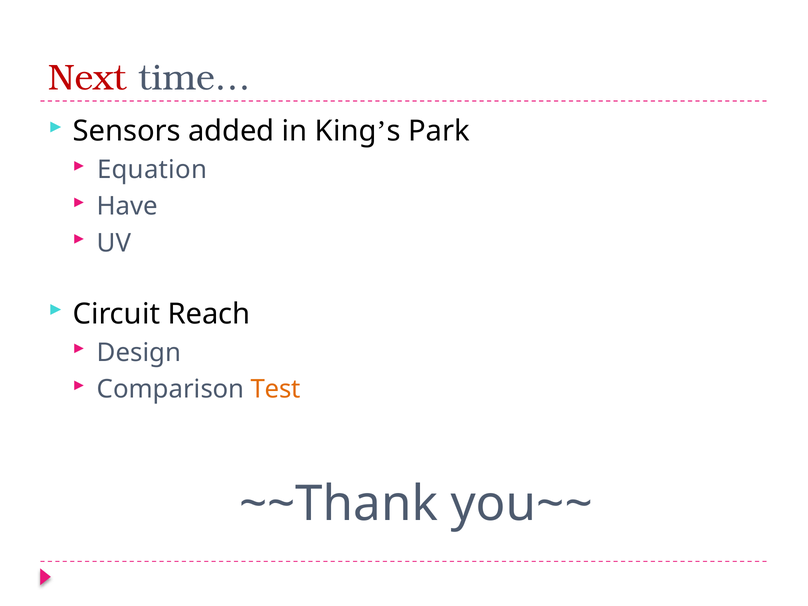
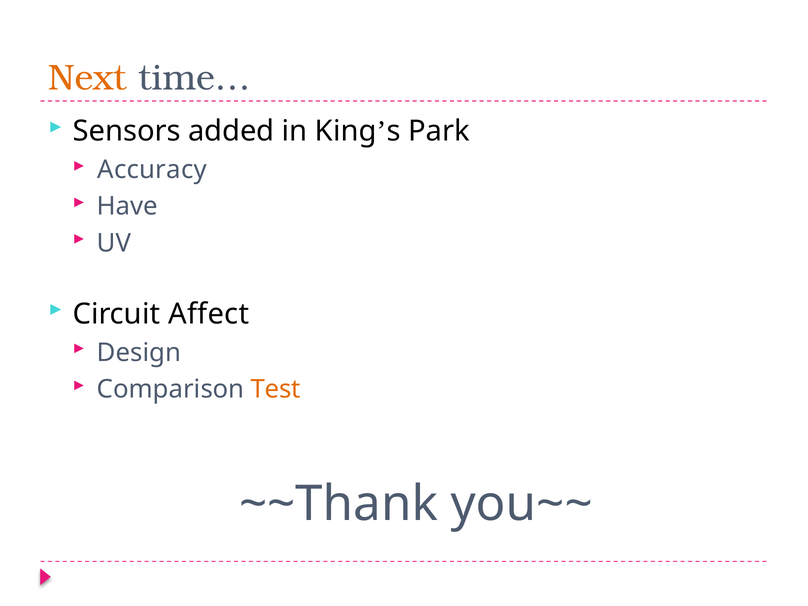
Next colour: red -> orange (88, 78)
Equation: Equation -> Accuracy (152, 170)
Reach: Reach -> Affect (209, 314)
